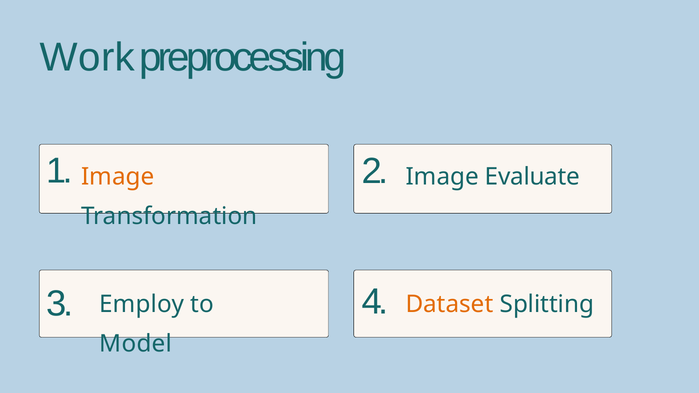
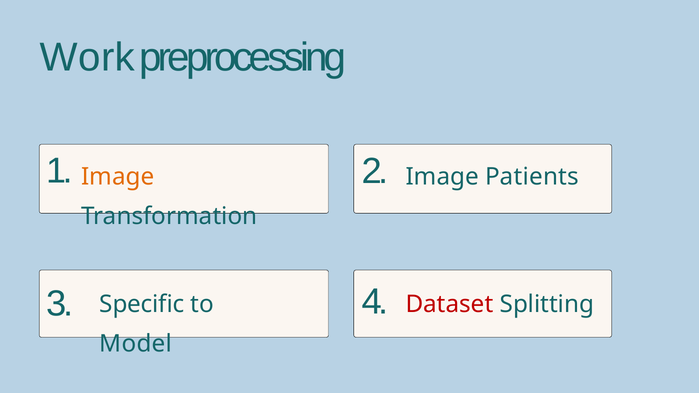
Evaluate: Evaluate -> Patients (532, 177)
Dataset colour: orange -> red (450, 304)
Employ: Employ -> Specific (142, 304)
